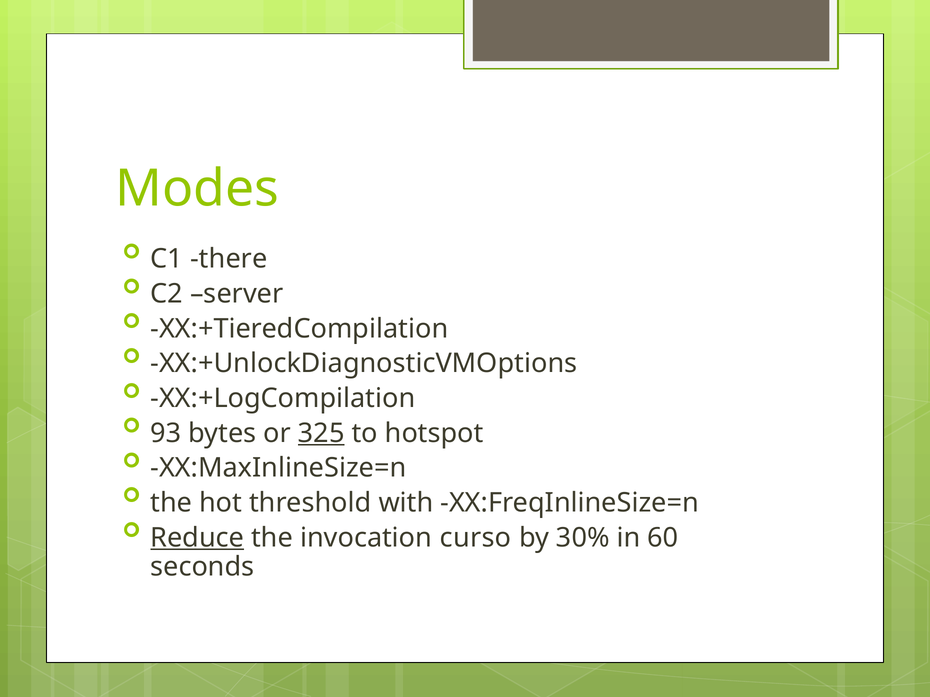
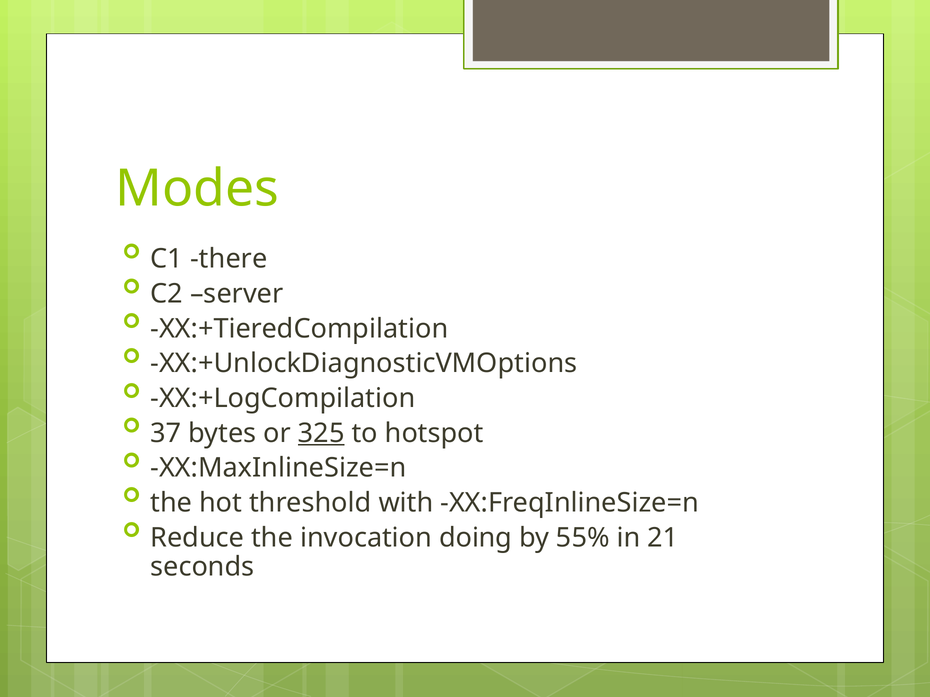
93: 93 -> 37 (166, 433)
Reduce underline: present -> none (197, 538)
curso: curso -> doing (476, 538)
30%: 30% -> 55% (583, 538)
60: 60 -> 21 (663, 538)
